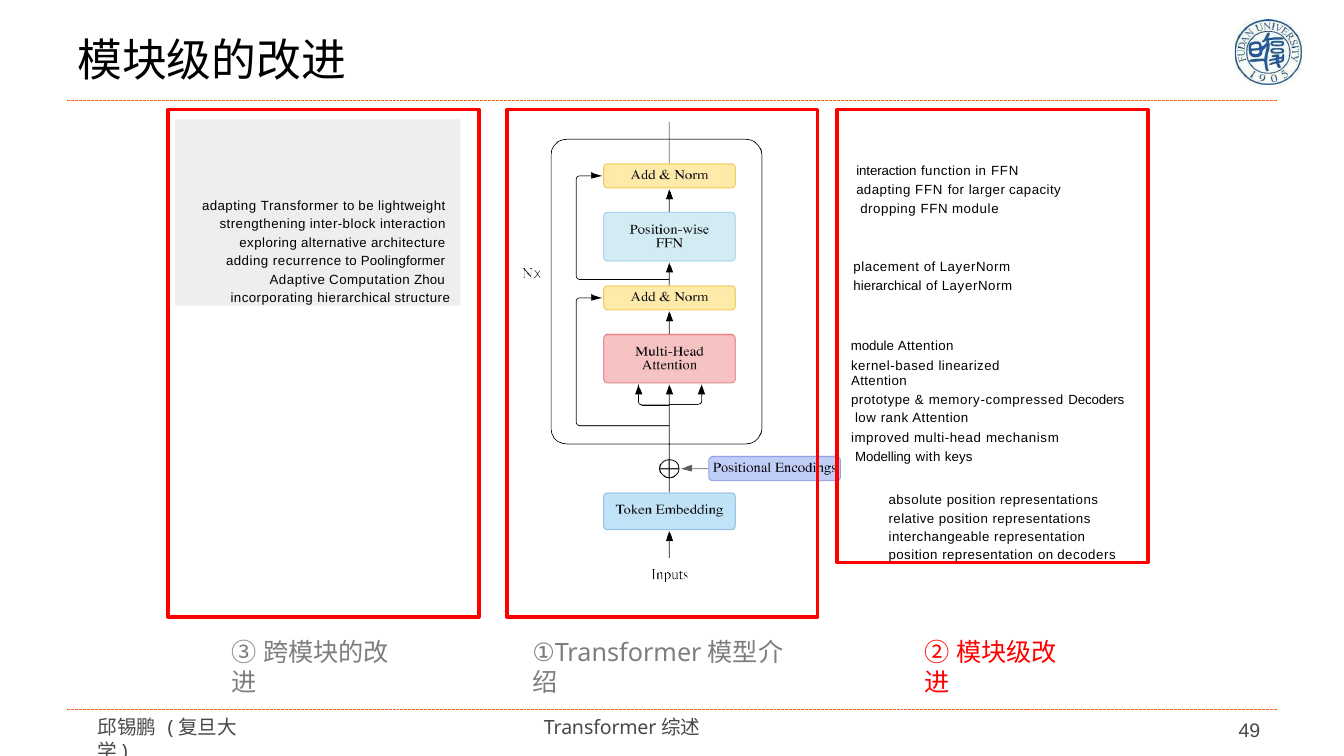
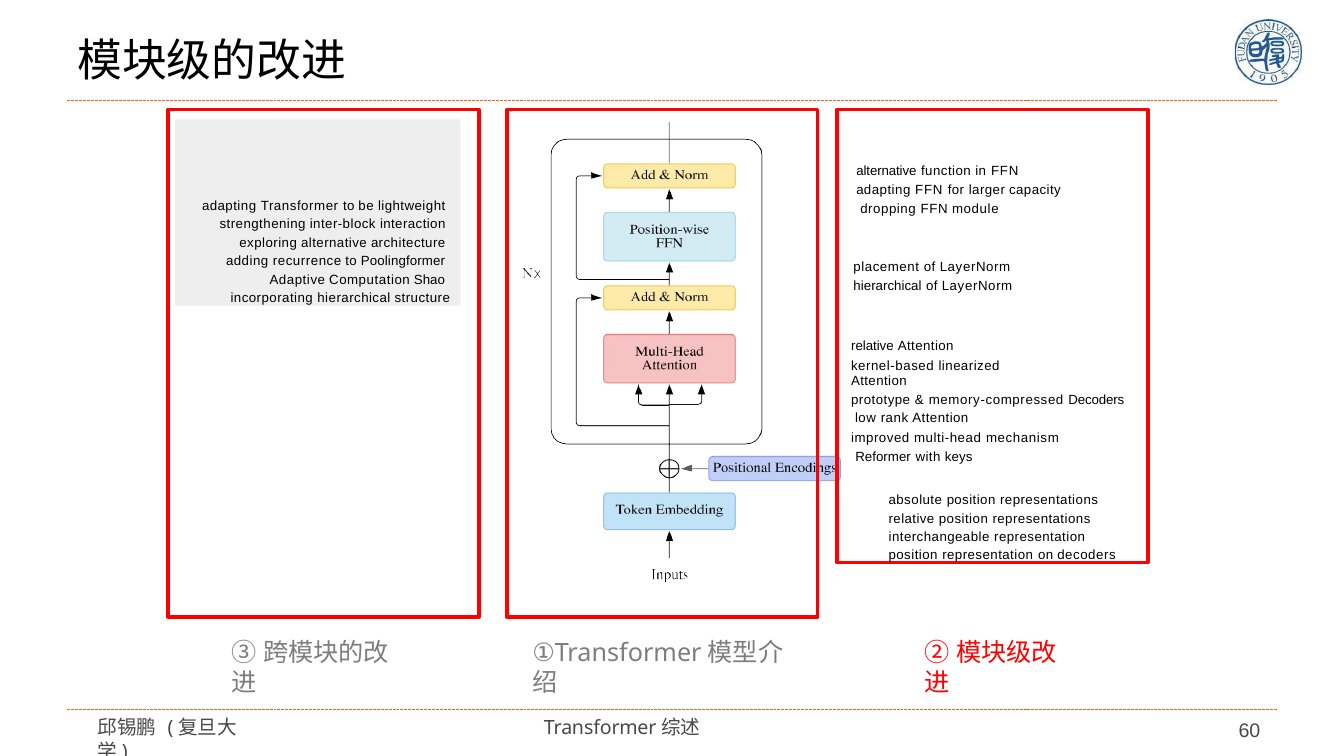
interaction: interaction -> alternative (886, 171)
Zhou: Zhou -> Shao (429, 280)
module: module -> relative (872, 346)
Modelling: Modelling -> Reformer (883, 457)
49: 49 -> 60 (1249, 731)
